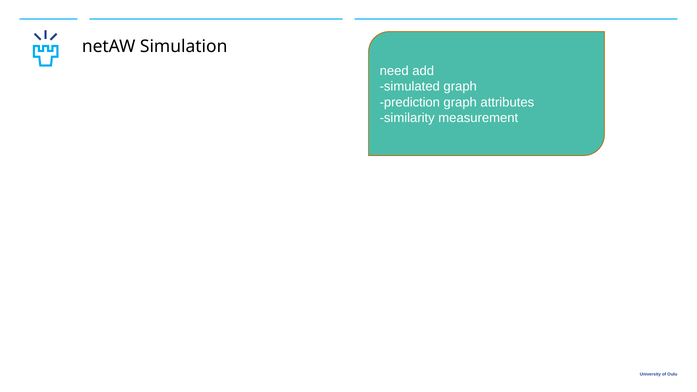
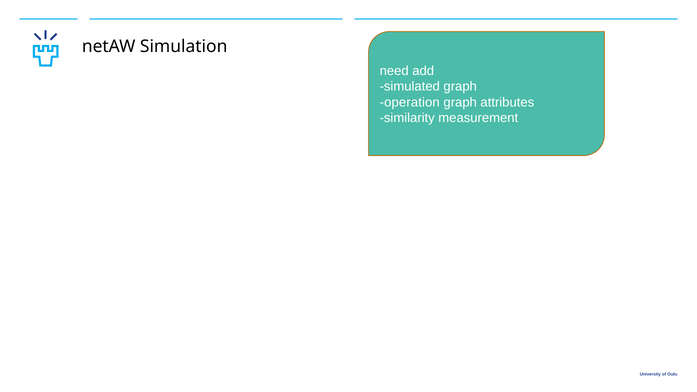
prediction: prediction -> operation (410, 102)
